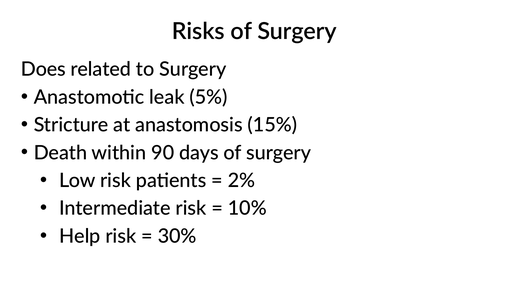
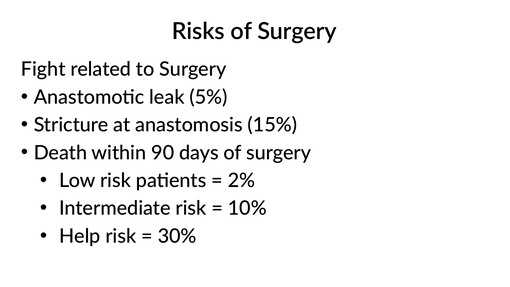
Does: Does -> Fight (43, 69)
